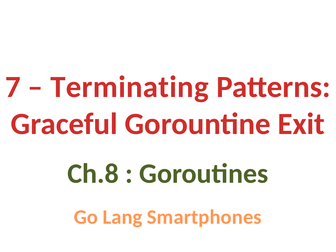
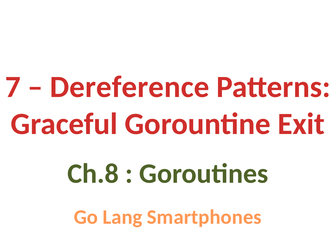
Terminating: Terminating -> Dereference (130, 87)
